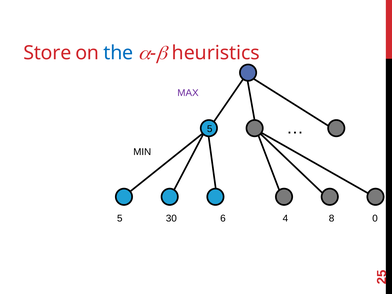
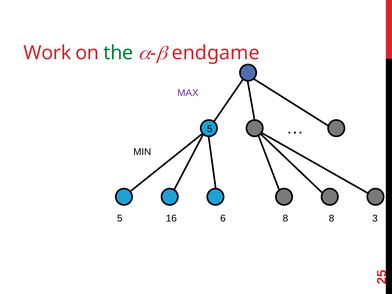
heuristics: heuristics -> endgame (216, 53)
Store: Store -> Work (47, 53)
the colour: blue -> green (118, 53)
30: 30 -> 16 (171, 218)
6 4: 4 -> 8 (285, 218)
0: 0 -> 3 (375, 218)
